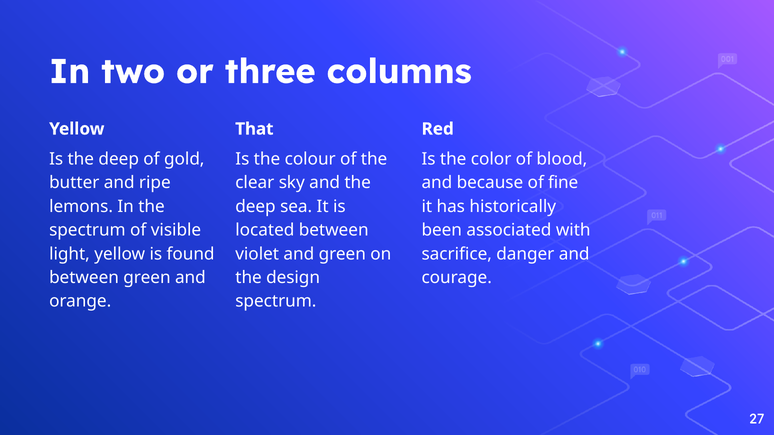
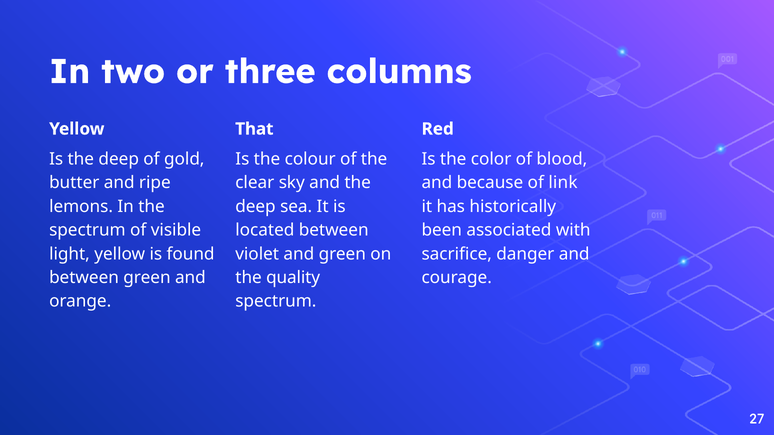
fine: fine -> link (563, 183)
design: design -> quality (293, 278)
